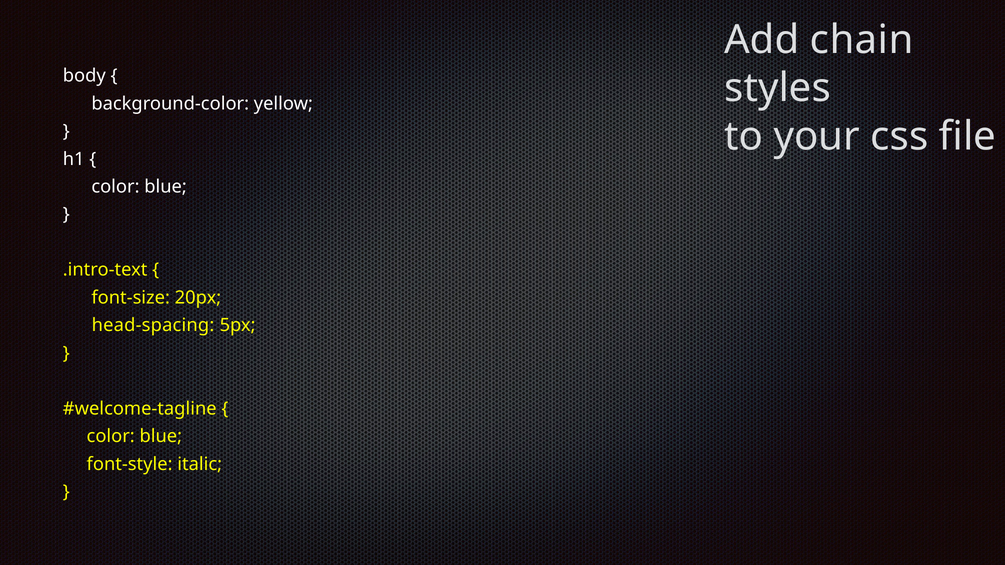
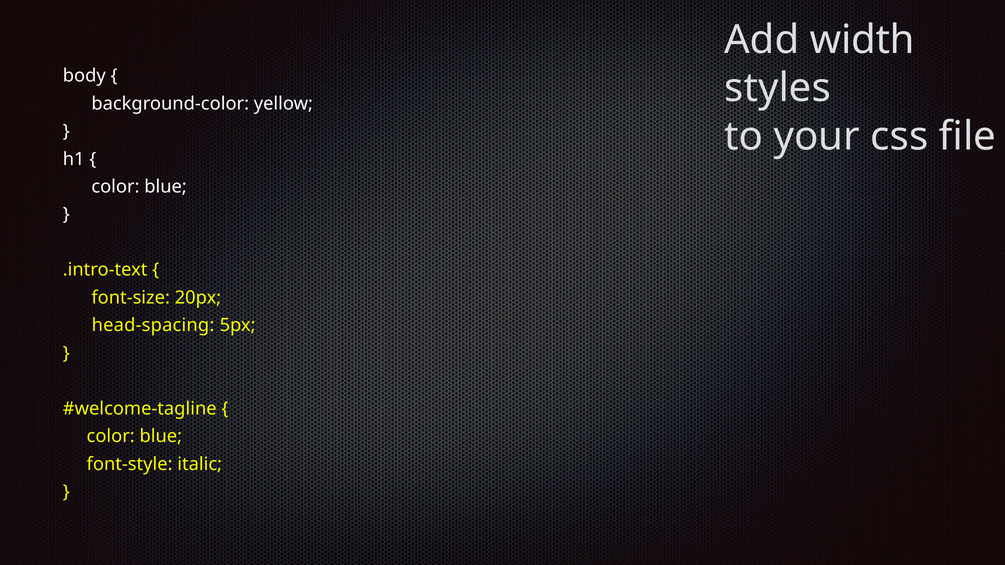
chain: chain -> width (862, 40)
